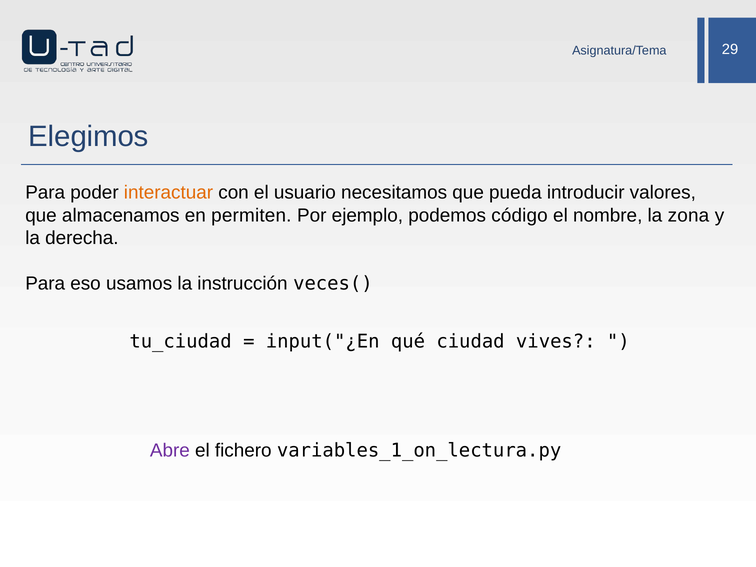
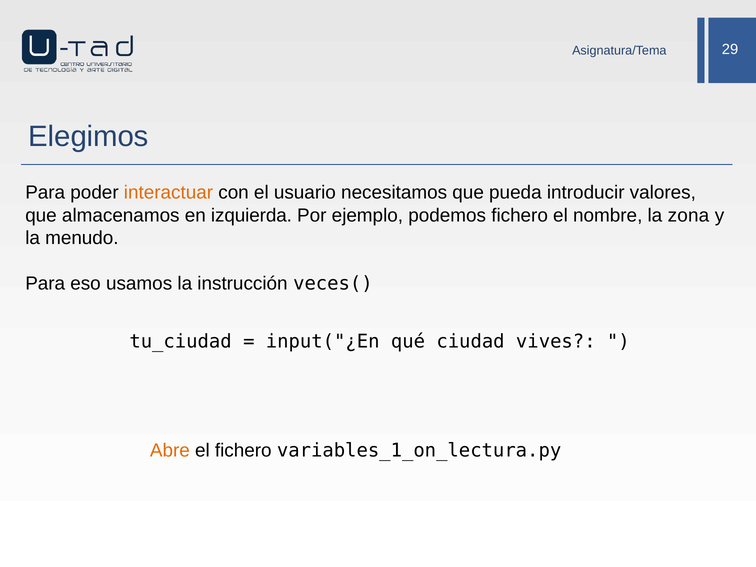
permiten: permiten -> izquierda (251, 215)
podemos código: código -> fichero (520, 215)
derecha: derecha -> menudo (82, 238)
Abre colour: purple -> orange (170, 451)
